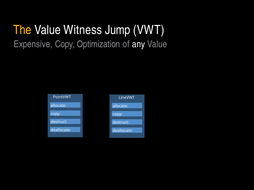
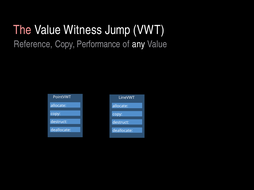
The colour: yellow -> pink (22, 30)
Expensive: Expensive -> Reference (33, 44)
Optimization: Optimization -> Performance (99, 44)
